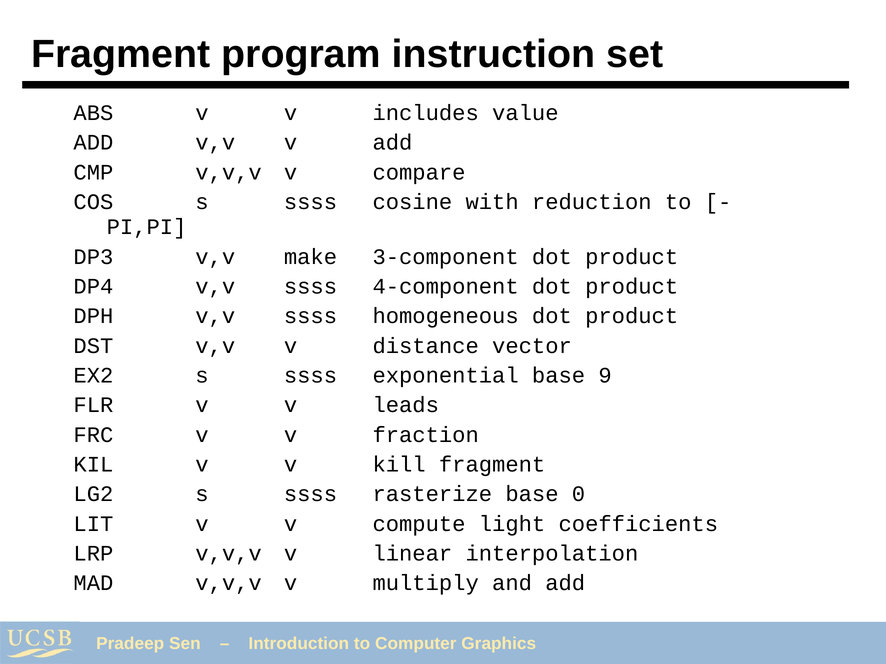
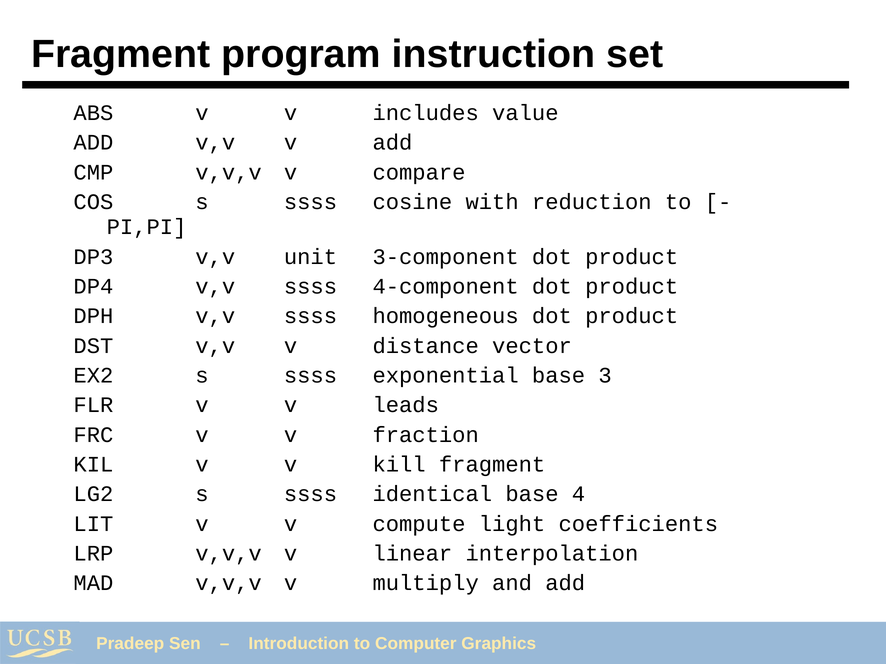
make: make -> unit (310, 257)
9: 9 -> 3 (605, 376)
rasterize: rasterize -> identical (432, 494)
0: 0 -> 4 (578, 494)
